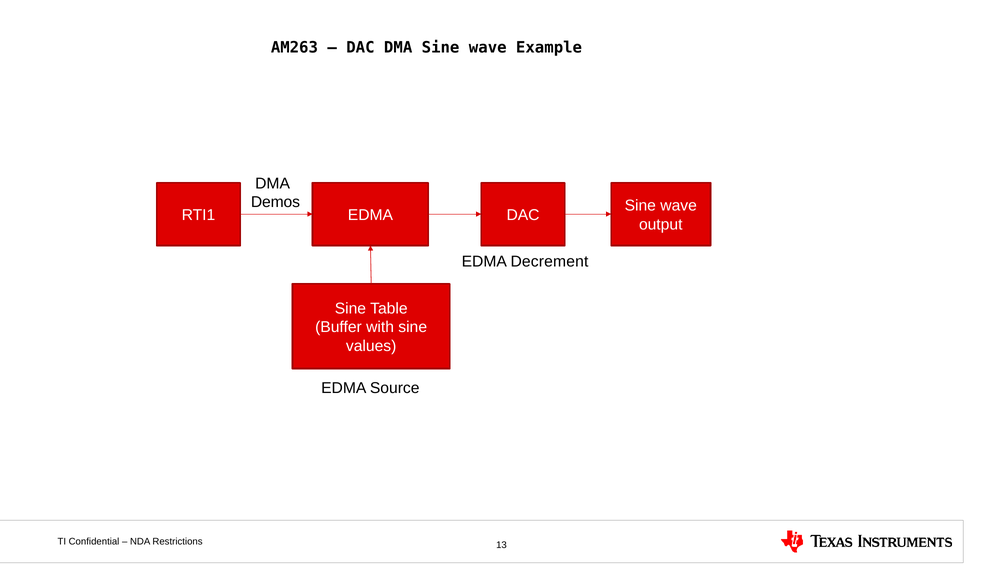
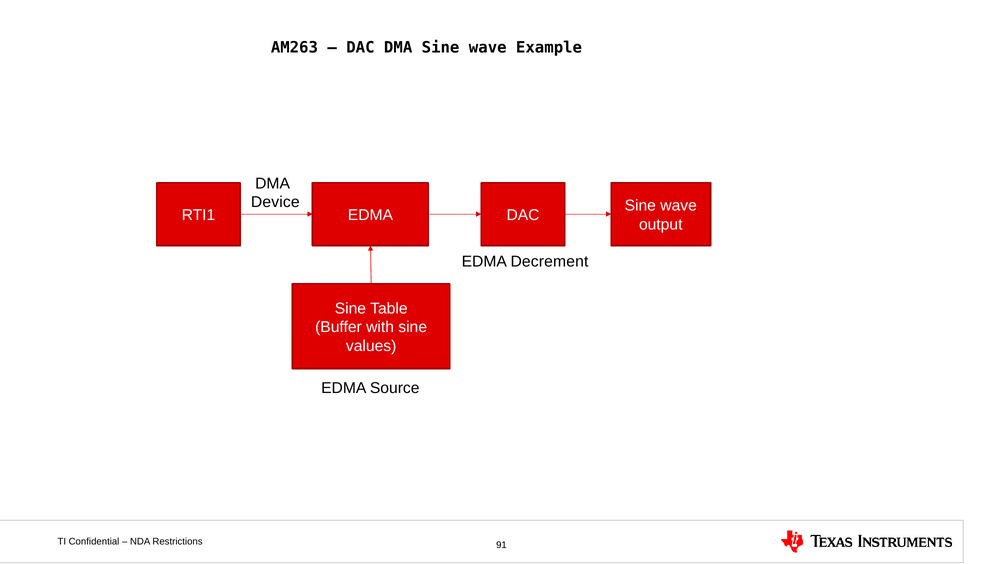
Demos: Demos -> Device (275, 202)
13: 13 -> 91 (501, 545)
